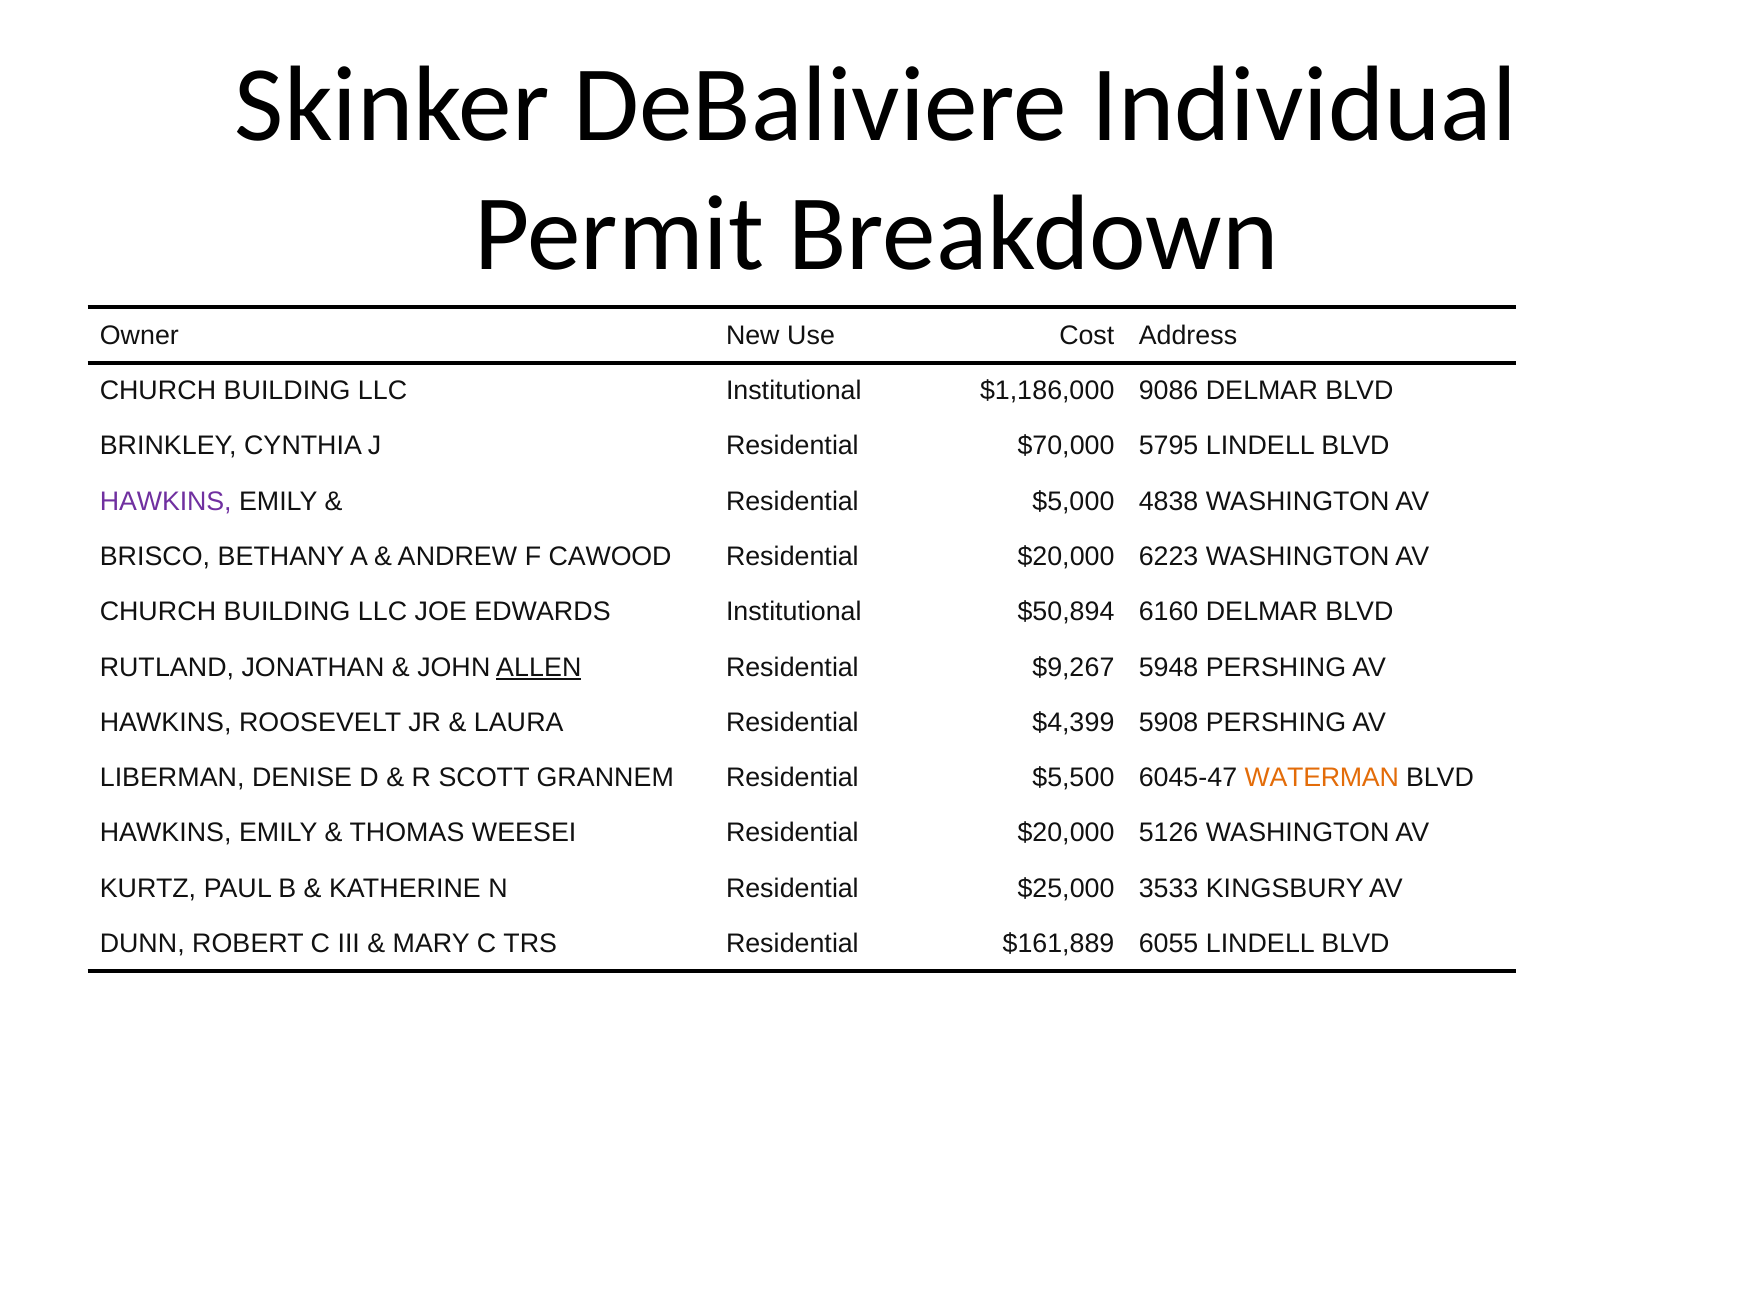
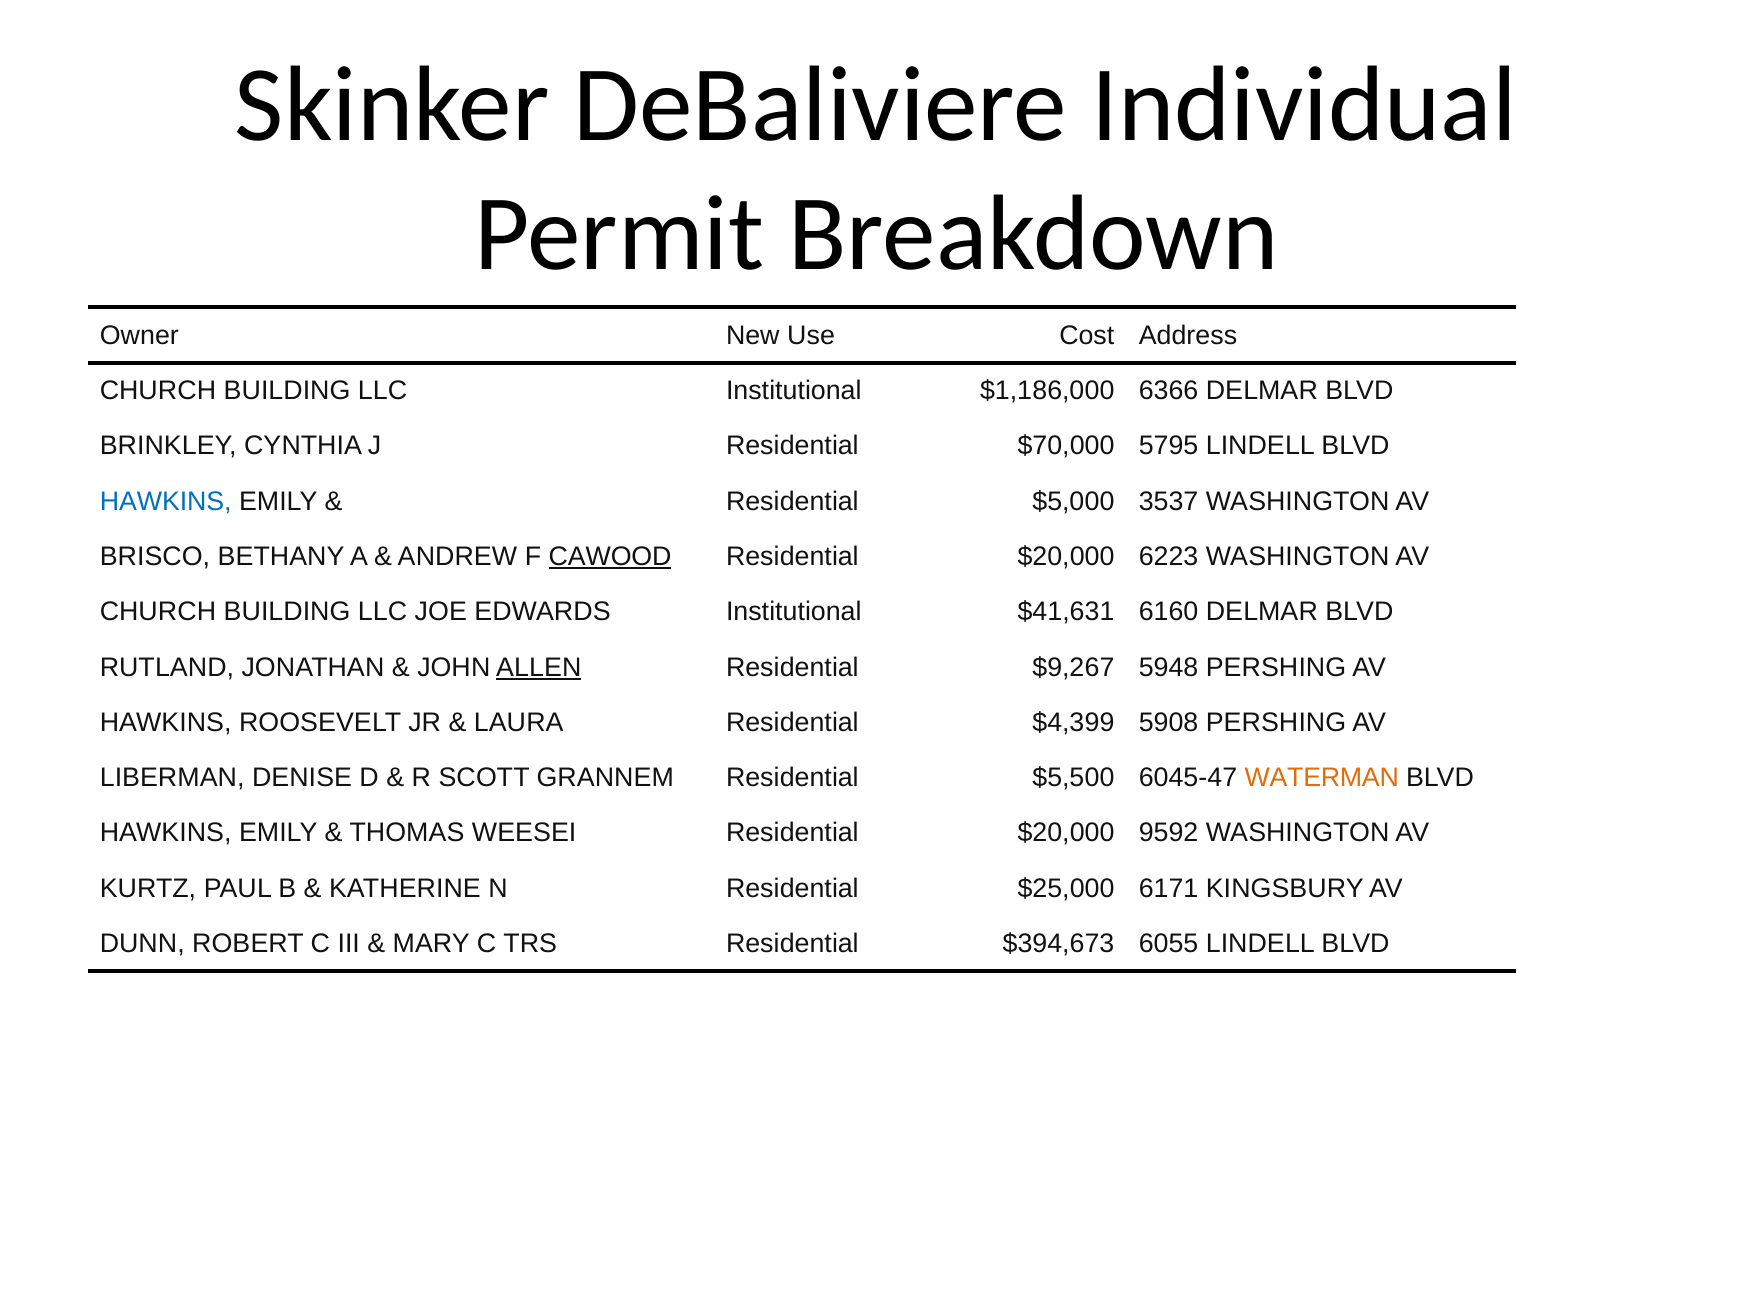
9086: 9086 -> 6366 (1169, 391)
HAWKINS colour: purple -> blue (166, 501)
4838: 4838 -> 3537 (1169, 501)
CAWOOD underline: none -> present (610, 556)
$50,894: $50,894 -> $41,631 (1066, 612)
5126: 5126 -> 9592 (1169, 833)
3533: 3533 -> 6171 (1169, 888)
$161,889: $161,889 -> $394,673 (1058, 943)
